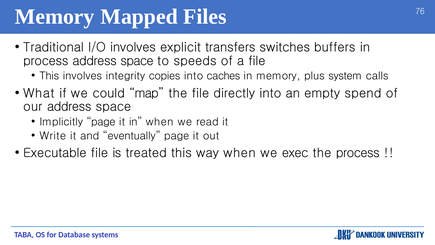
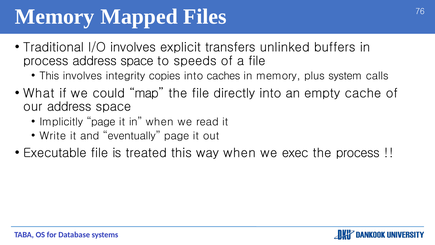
switches: switches -> unlinked (285, 47)
spend: spend -> cache (363, 93)
